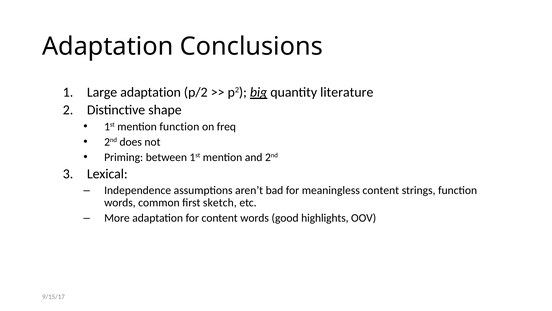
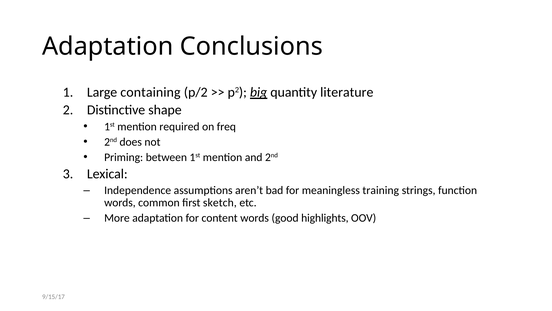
Large adaptation: adaptation -> containing (150, 92)
mention function: function -> required (179, 126)
meaningless content: content -> training (381, 190)
